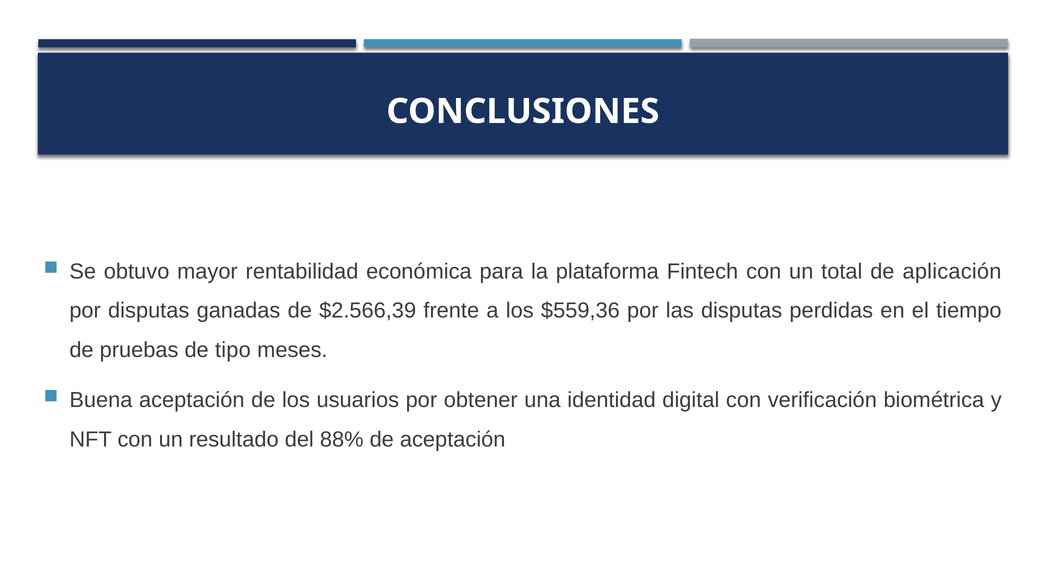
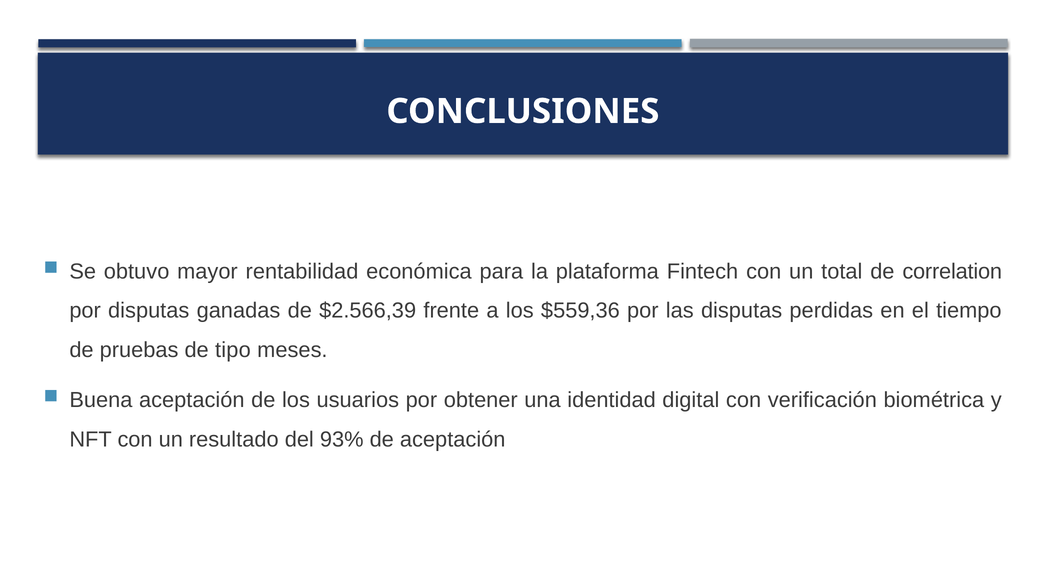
aplicación: aplicación -> correlation (952, 272)
88%: 88% -> 93% (342, 440)
